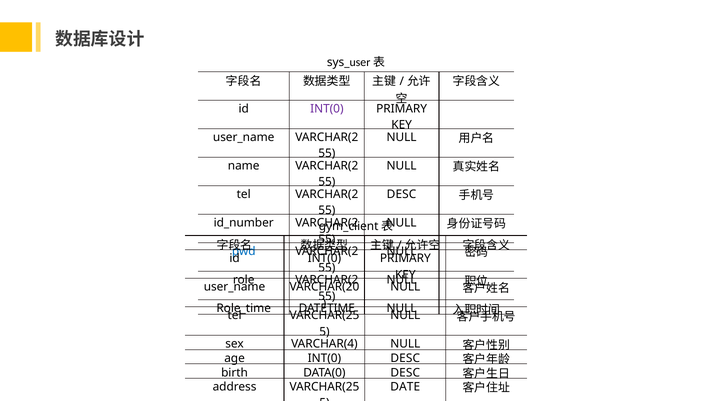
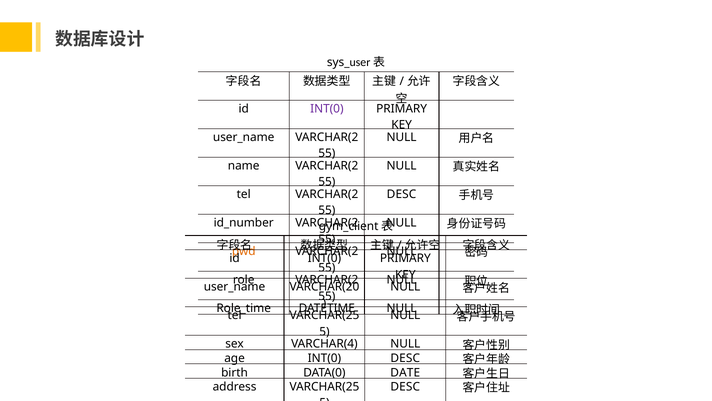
pwd colour: blue -> orange (244, 251)
DATA(0 DESC: DESC -> DATE (405, 372)
DATE: DATE -> DESC (405, 386)
